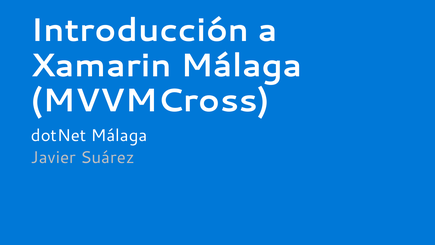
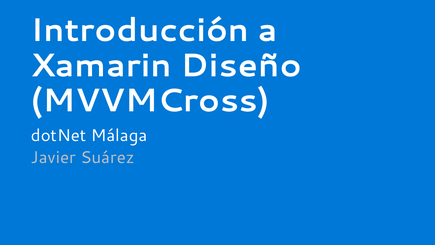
Xamarin Málaga: Málaga -> Diseño (241, 65)
